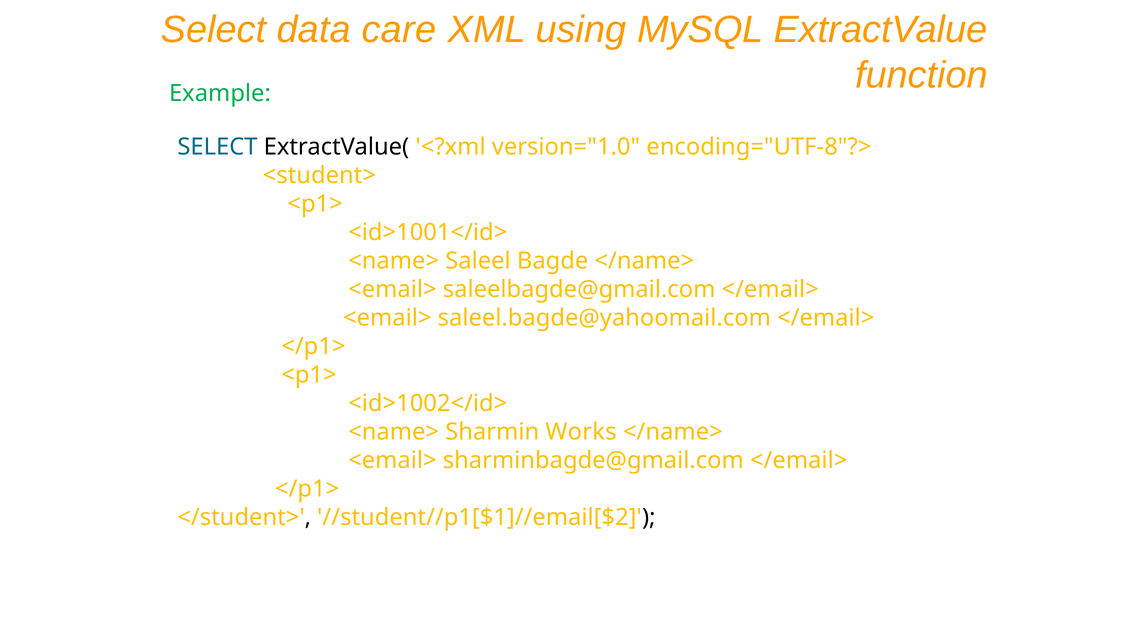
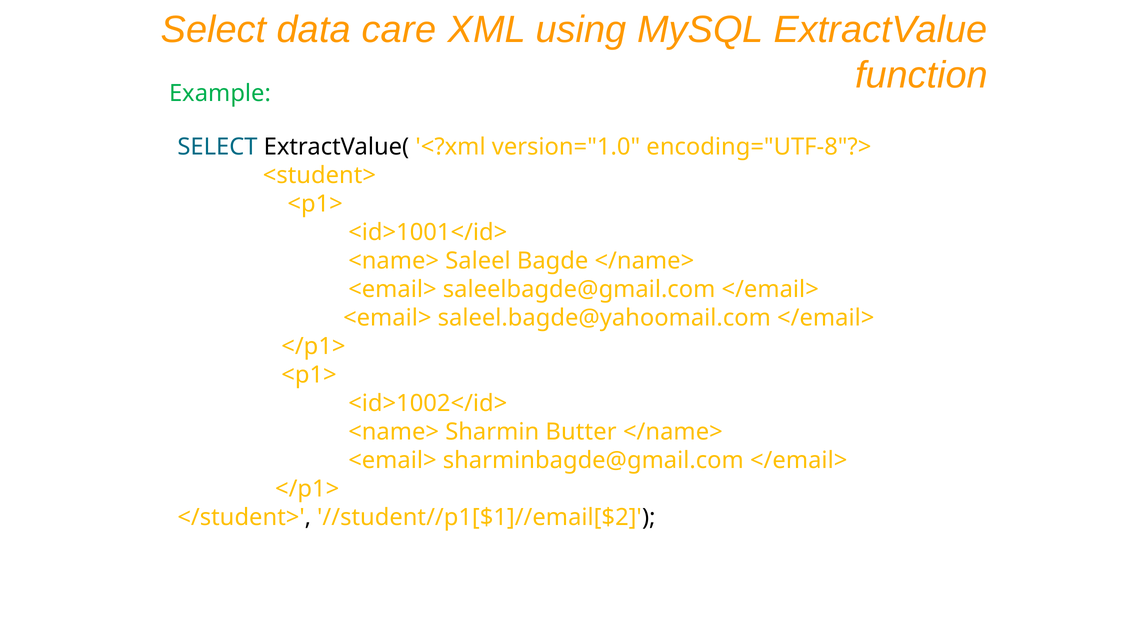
Works: Works -> Butter (581, 432)
